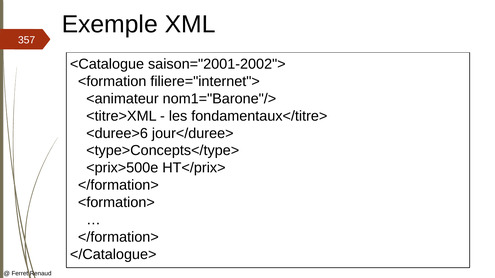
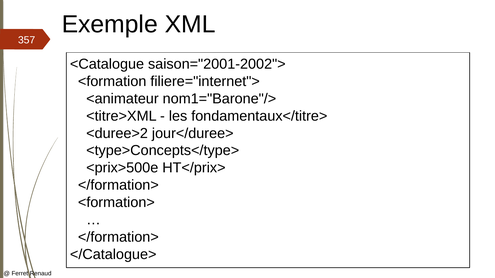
<duree>6: <duree>6 -> <duree>2 (117, 133)
